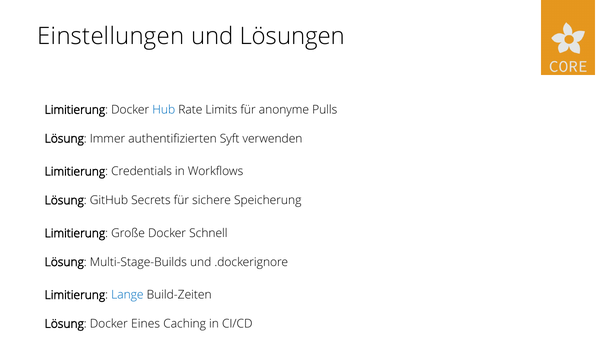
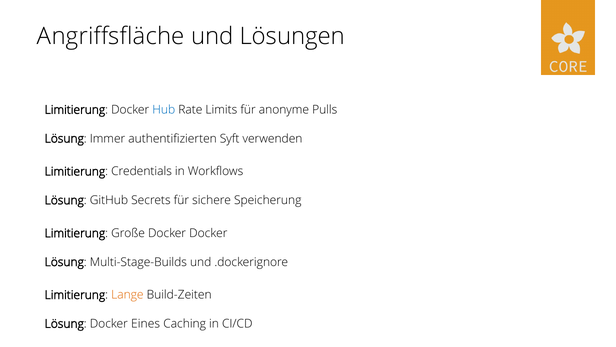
Einstellungen: Einstellungen -> Angriffsfläche (111, 36)
Docker Schnell: Schnell -> Docker (208, 233)
Lange colour: blue -> orange (127, 295)
